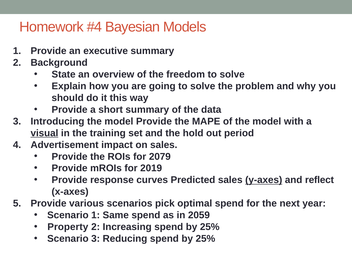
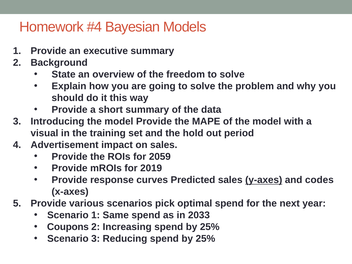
visual underline: present -> none (44, 133)
2079: 2079 -> 2059 (160, 157)
reflect: reflect -> codes (319, 180)
2059: 2059 -> 2033 (199, 215)
Property: Property -> Coupons (68, 227)
